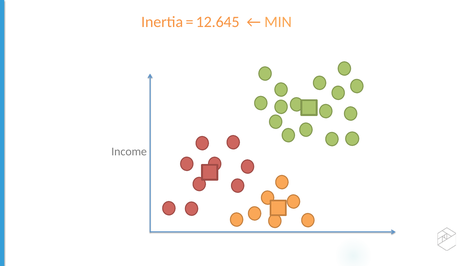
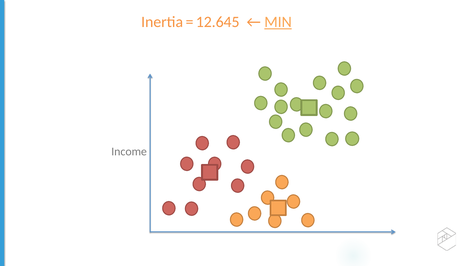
MIN underline: none -> present (278, 22)
